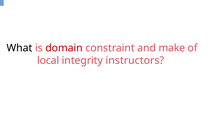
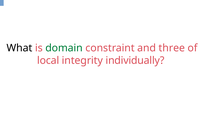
domain colour: red -> green (64, 48)
make: make -> three (172, 48)
instructors: instructors -> individually (135, 61)
